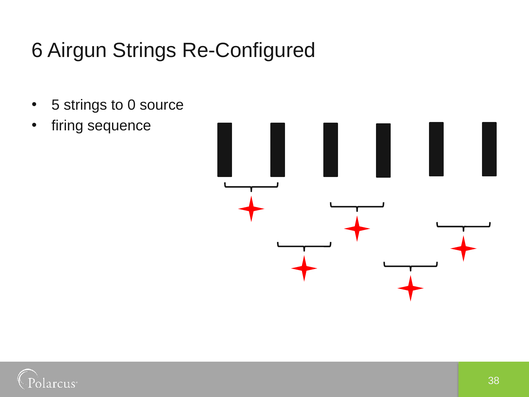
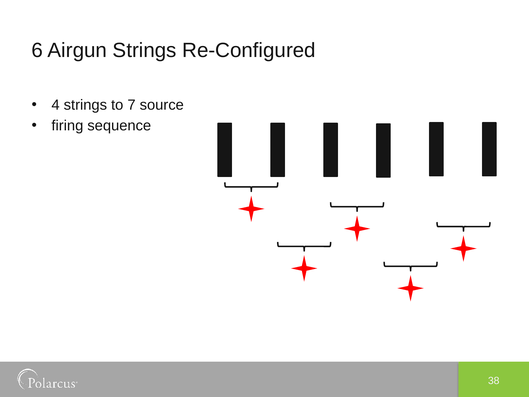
5: 5 -> 4 (56, 105)
0: 0 -> 7 (132, 105)
